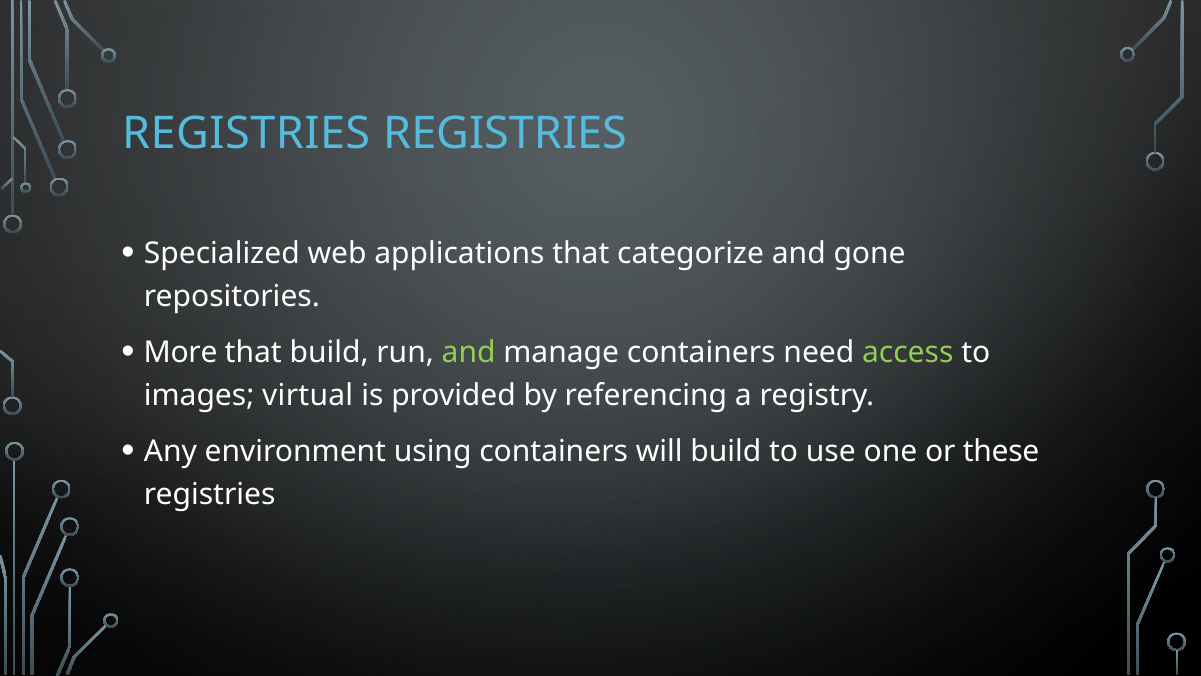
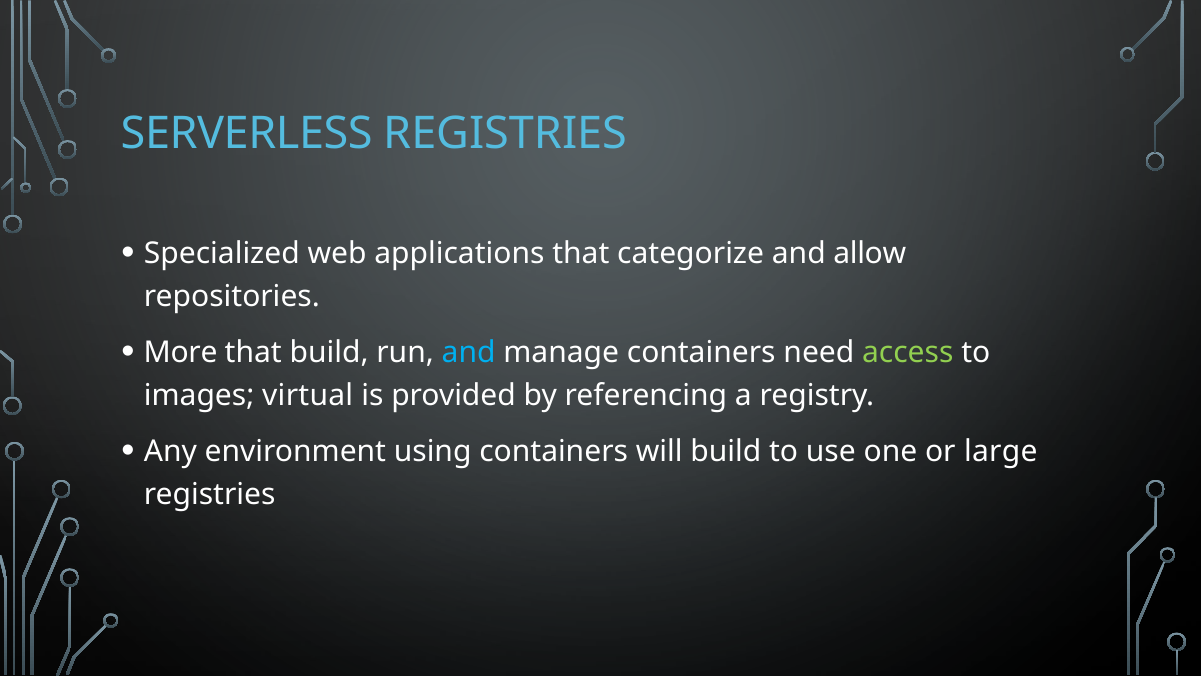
REGISTRIES: REGISTRIES -> SERVERLESS (247, 133)
gone: gone -> allow (870, 253)
and colour: light green -> light blue (469, 352)
these: these -> large (1001, 451)
